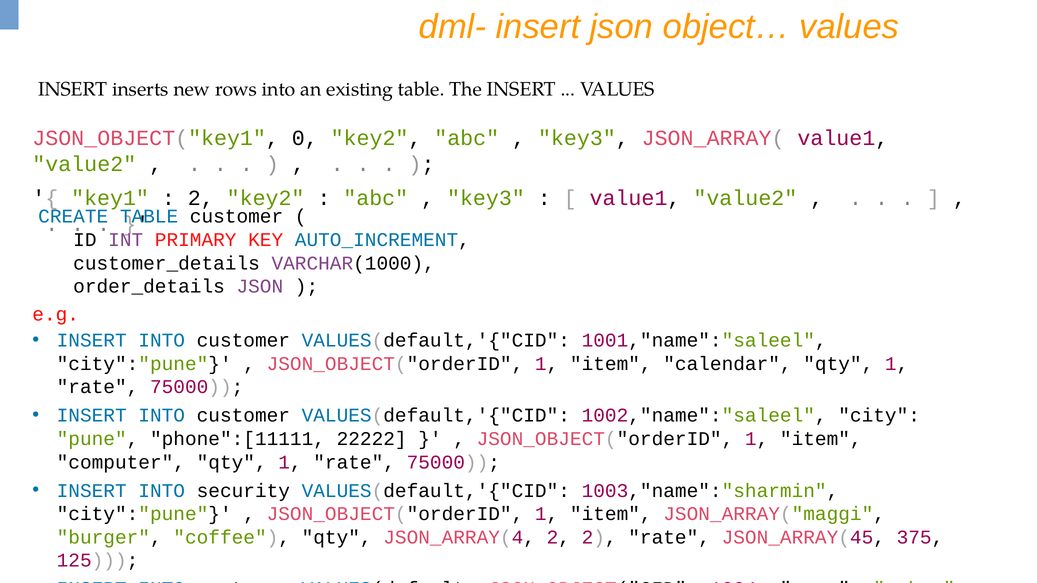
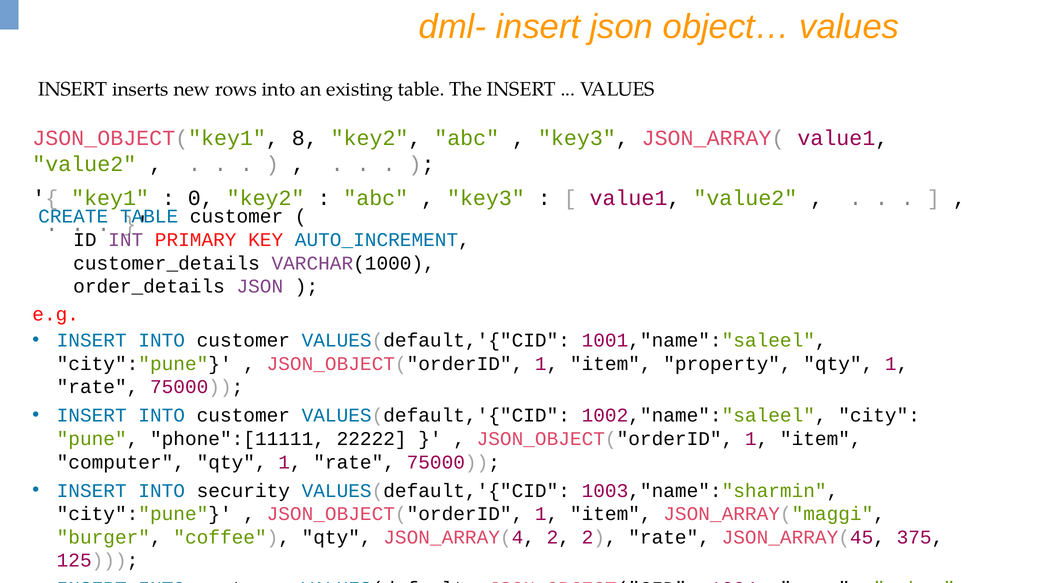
0: 0 -> 8 (305, 138)
2: 2 -> 0 (201, 198)
calendar: calendar -> property (727, 364)
